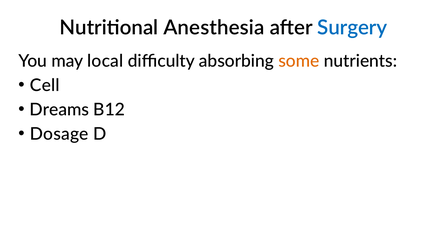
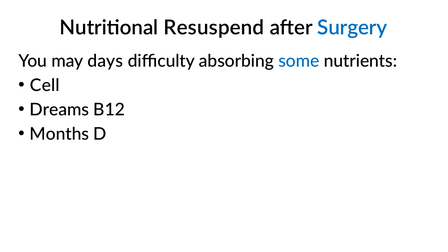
Anesthesia: Anesthesia -> Resuspend (214, 28)
local: local -> days (105, 61)
some colour: orange -> blue (299, 61)
Dosage: Dosage -> Months (59, 134)
